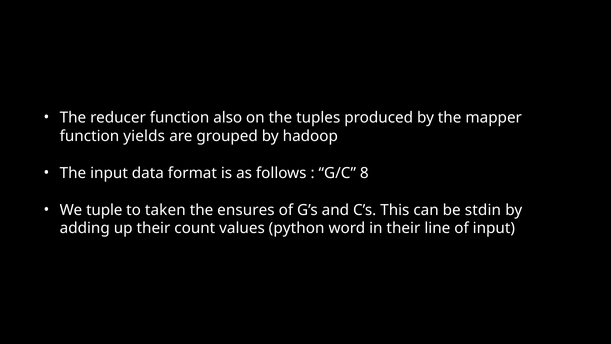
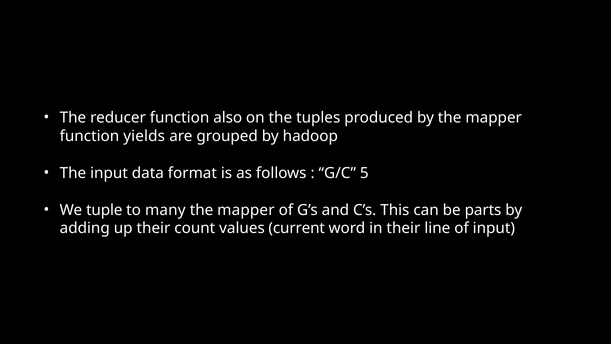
8: 8 -> 5 (364, 173)
taken: taken -> many (165, 210)
ensures: ensures -> mapper (246, 210)
stdin: stdin -> parts (483, 210)
python: python -> current (297, 228)
